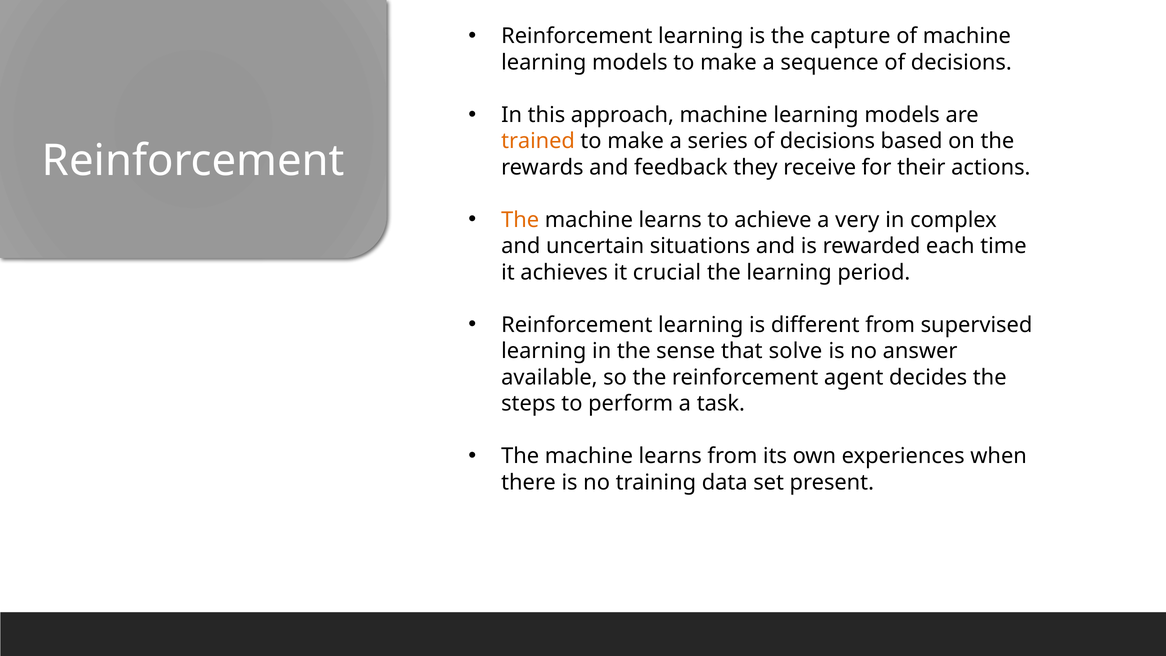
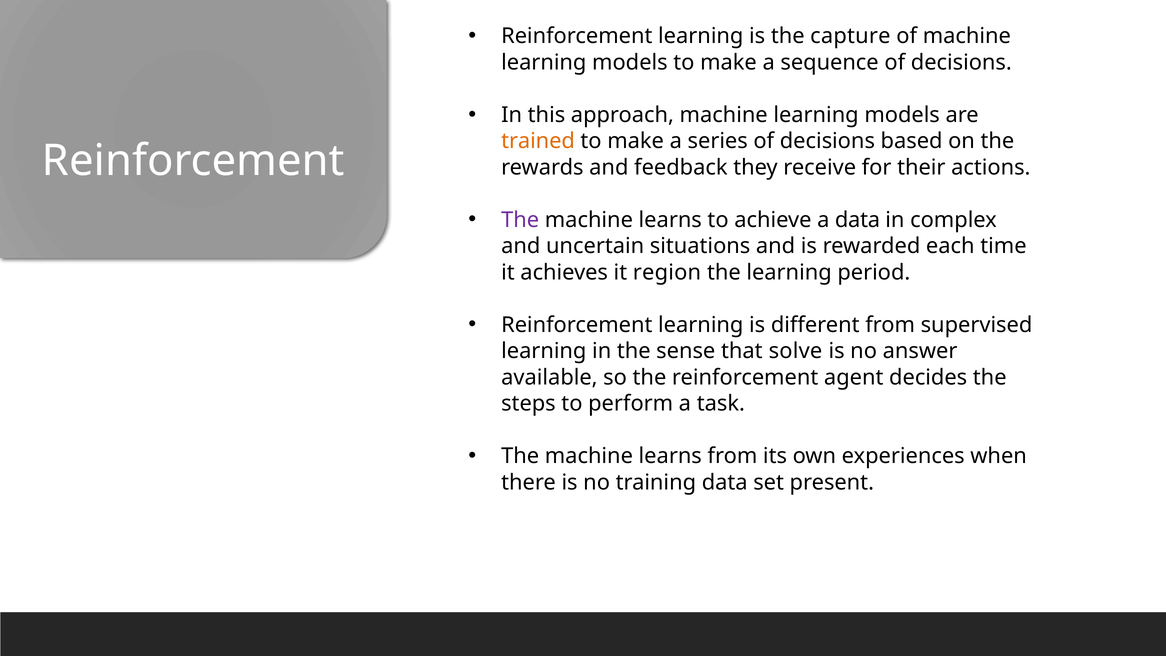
The colour: orange -> purple (520, 220)
a very: very -> data (857, 220)
crucial: crucial -> region (667, 272)
